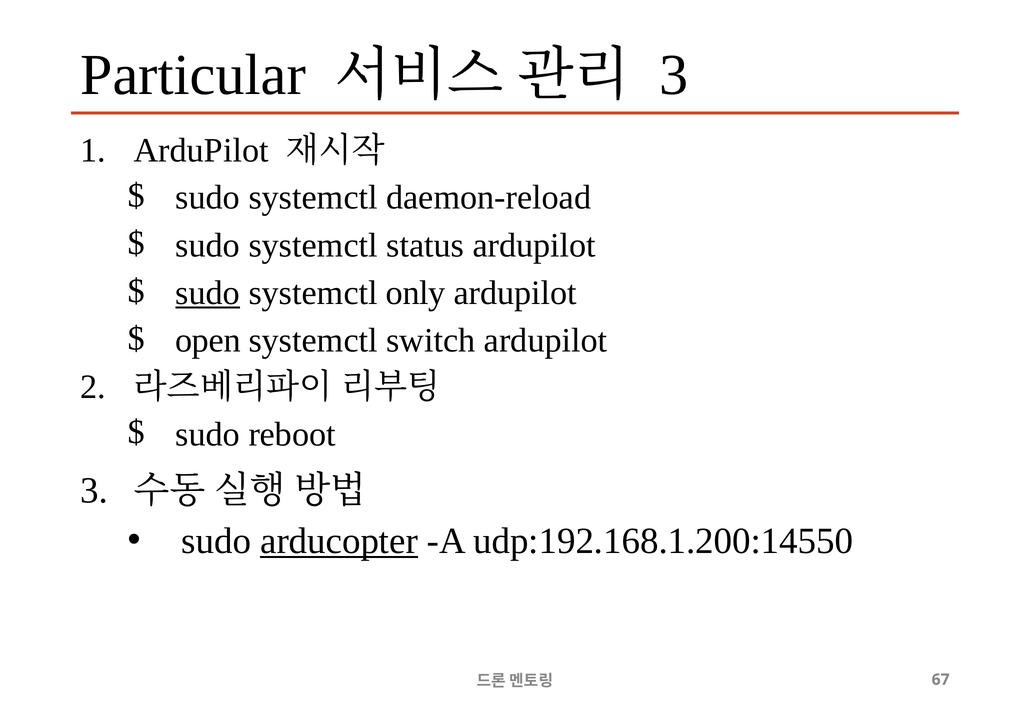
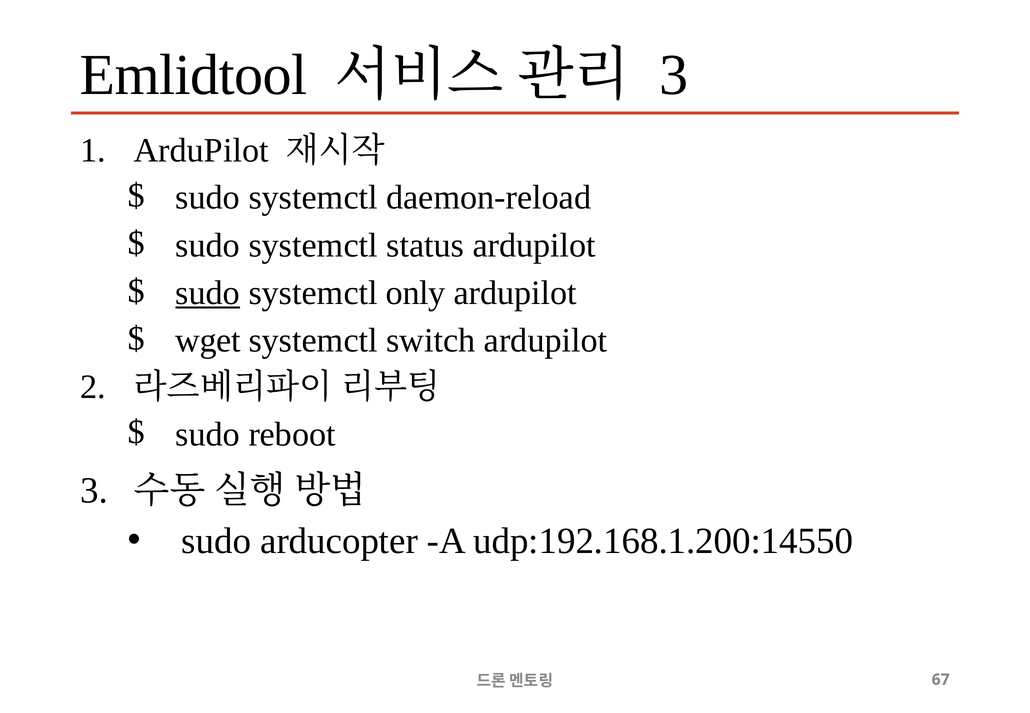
Particular: Particular -> Emlidtool (193, 75)
open: open -> wget (208, 341)
arducopter underline: present -> none (339, 541)
